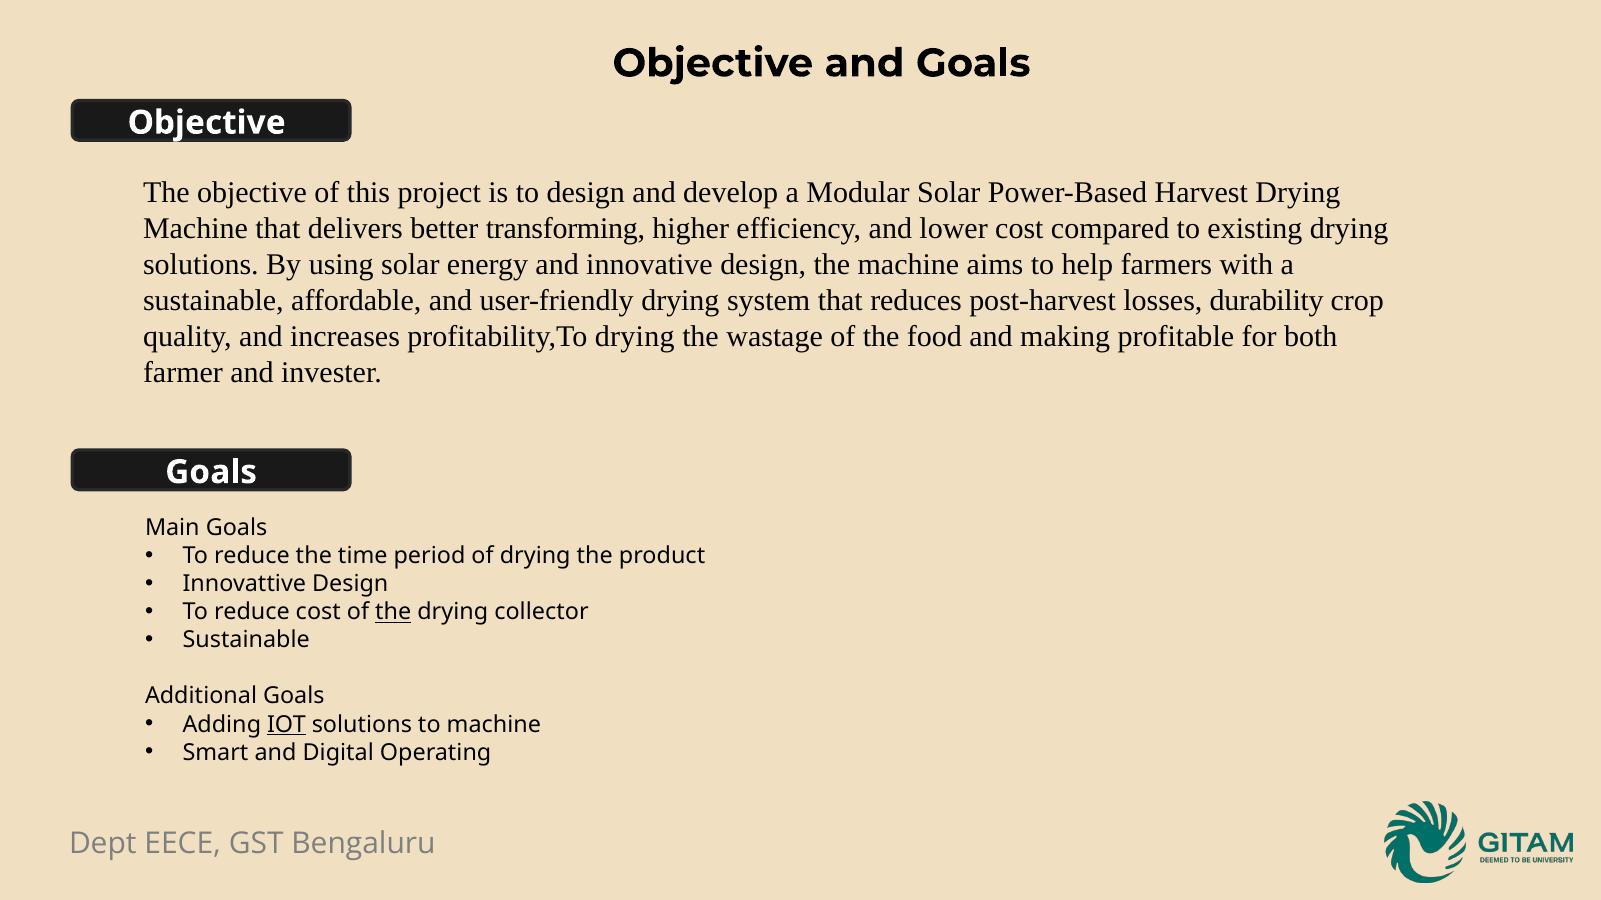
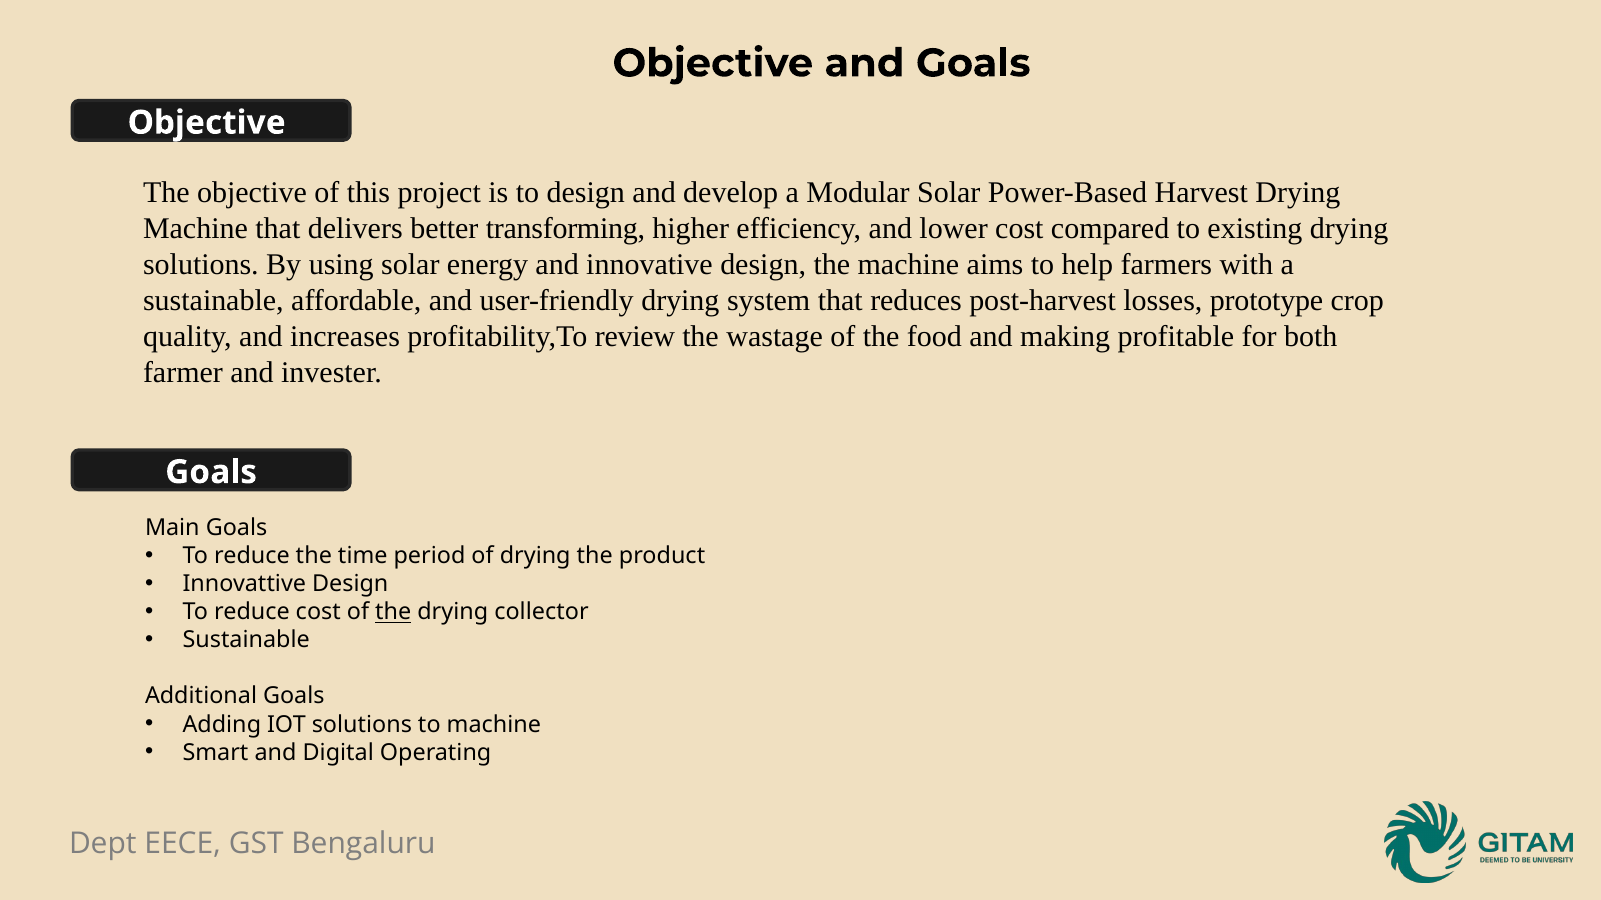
durability: durability -> prototype (1267, 301)
profitability,To drying: drying -> review (635, 337)
IOT underline: present -> none (287, 725)
